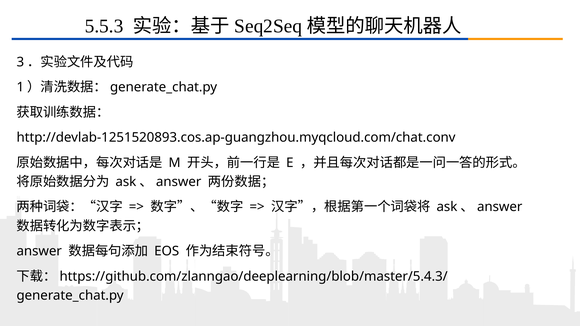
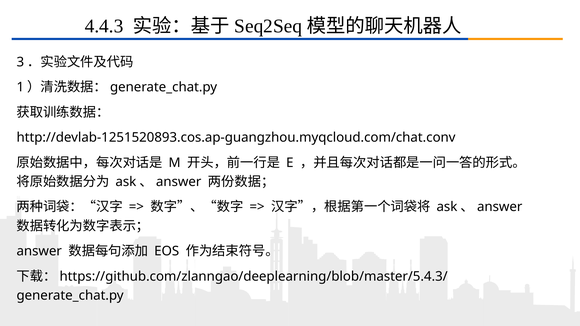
5.5.3: 5.5.3 -> 4.4.3 (104, 26)
